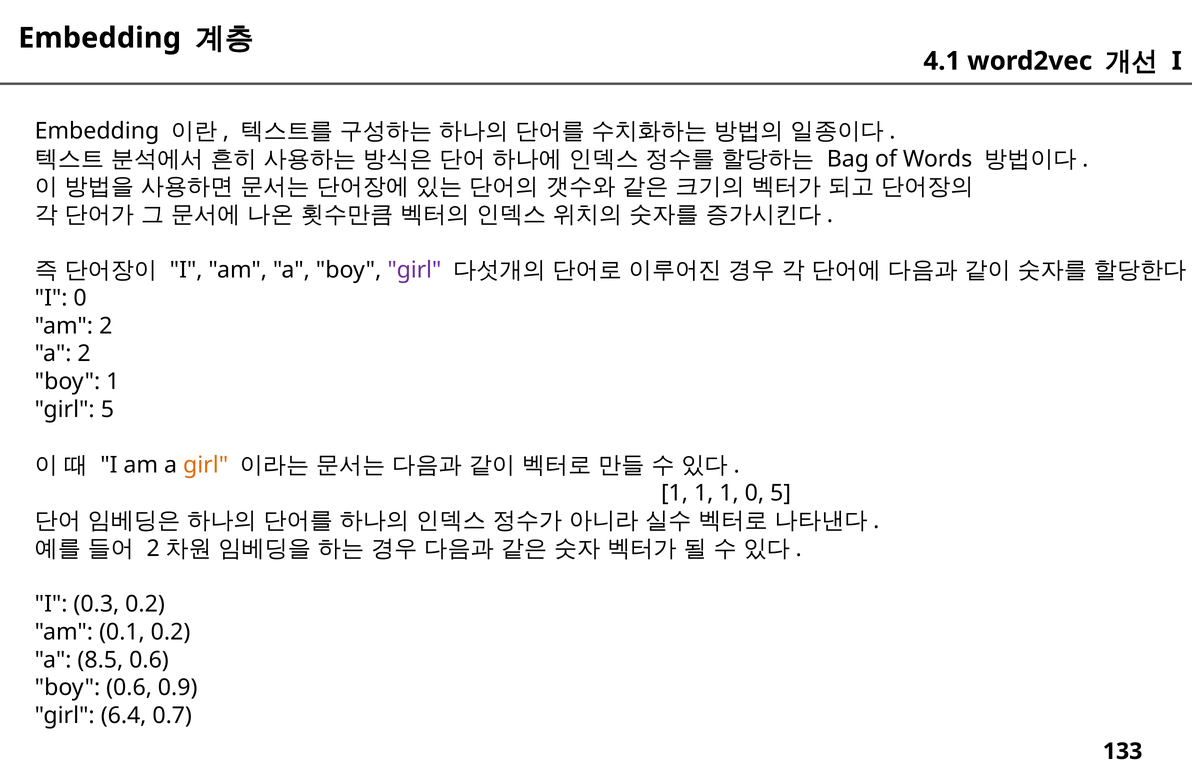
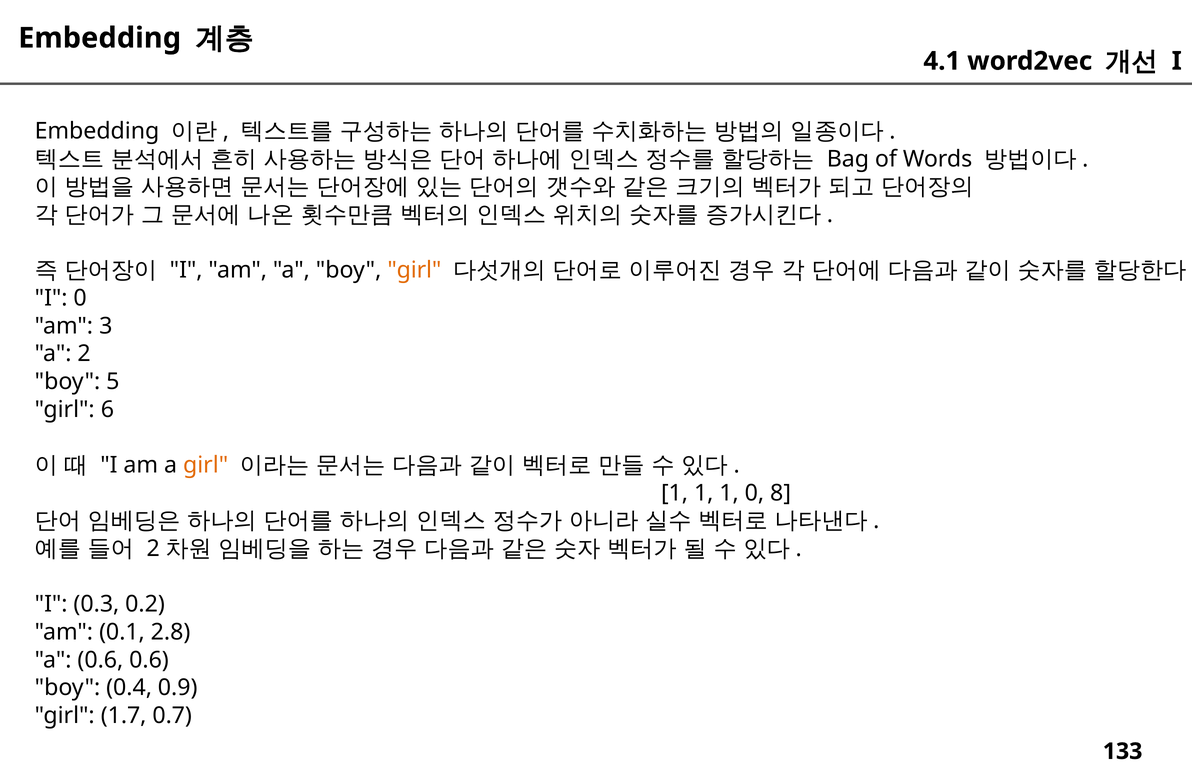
girl colour: purple -> orange (414, 270)
am 2: 2 -> 3 (106, 326)
boy 1: 1 -> 5 (113, 382)
girl 5: 5 -> 6 (107, 409)
0 5: 5 -> 8 (781, 493)
0.1 0.2: 0.2 -> 2.8 (171, 632)
a 8.5: 8.5 -> 0.6 (100, 660)
boy 0.6: 0.6 -> 0.4 (129, 688)
6.4: 6.4 -> 1.7 (124, 715)
